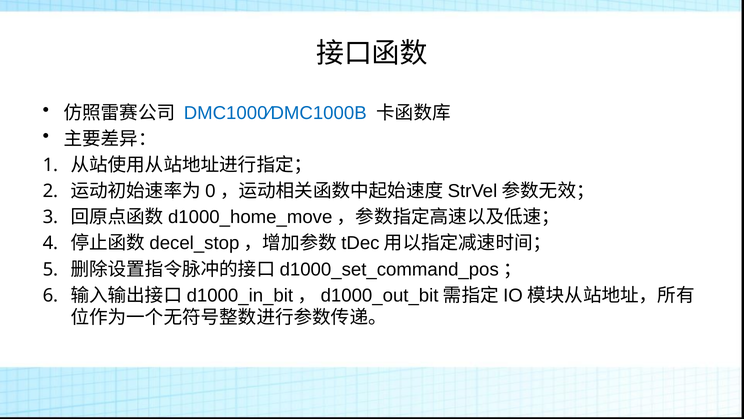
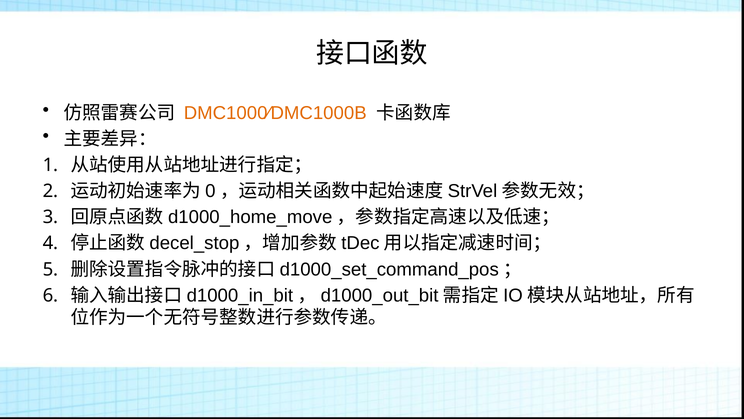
DMC1000∕DMC1000B colour: blue -> orange (275, 113)
